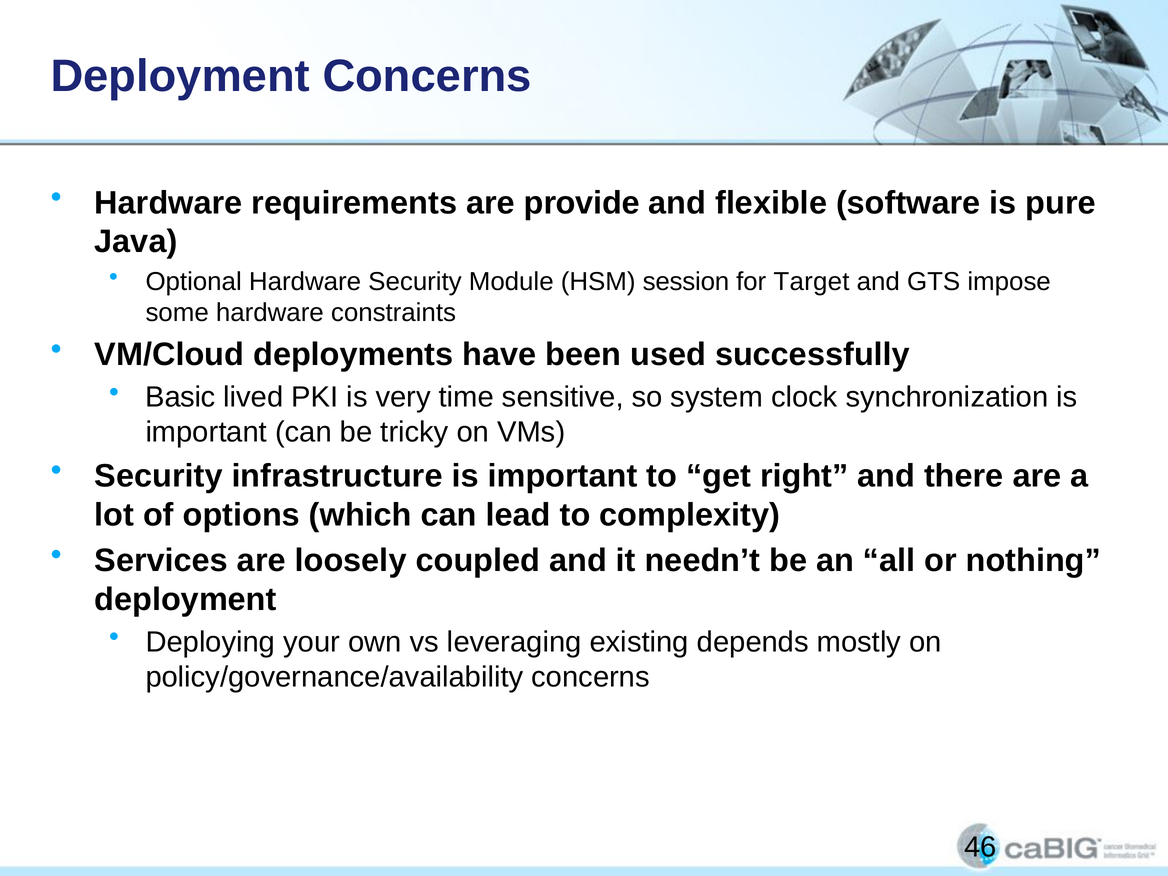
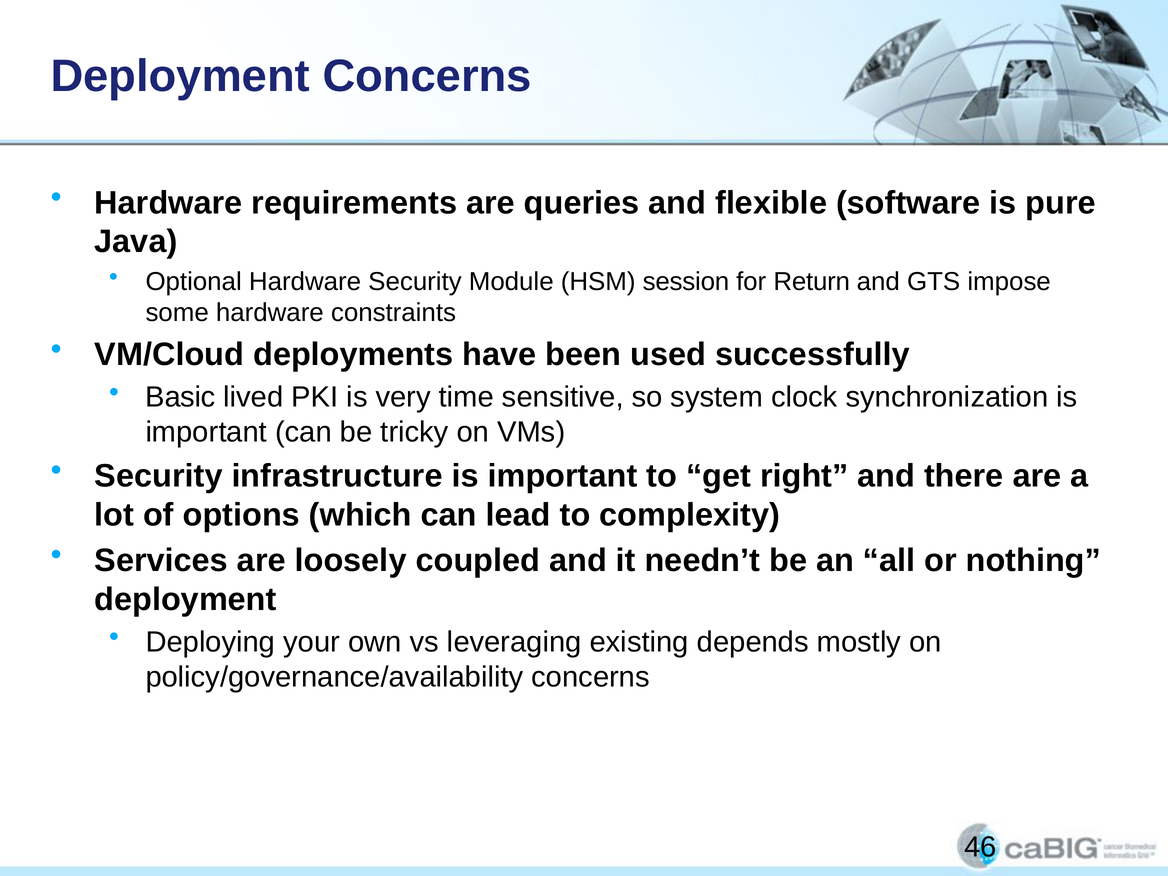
provide: provide -> queries (582, 203)
Target: Target -> Return (812, 282)
